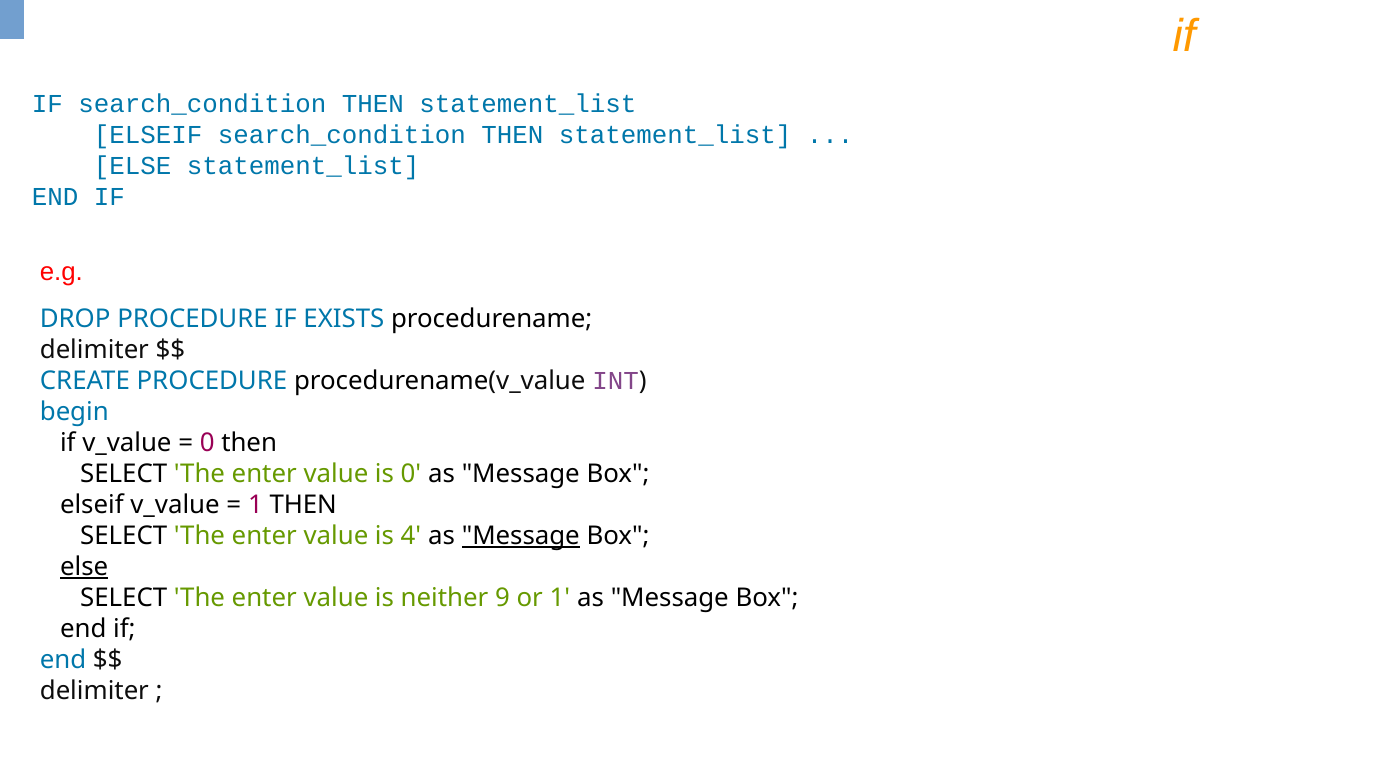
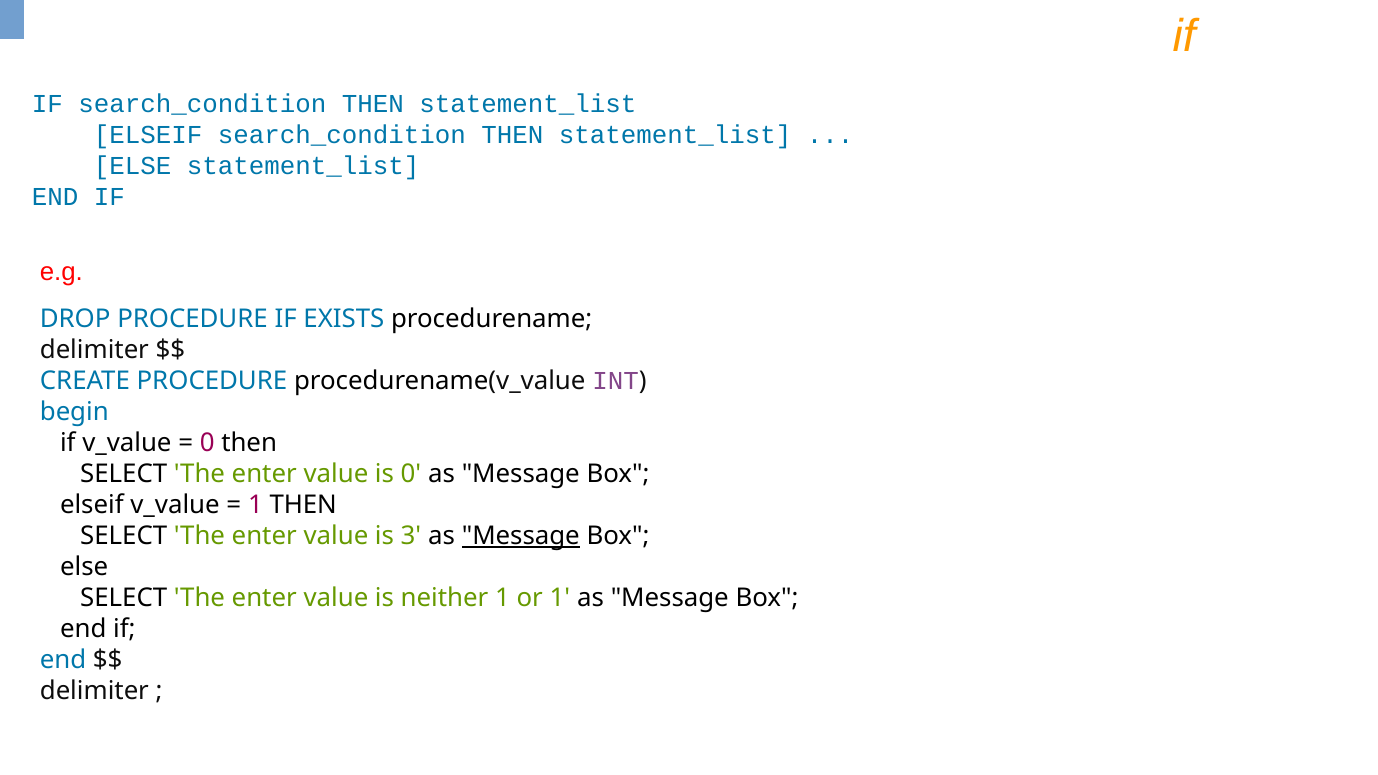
4: 4 -> 3 (411, 536)
else underline: present -> none (84, 567)
neither 9: 9 -> 1 (502, 598)
